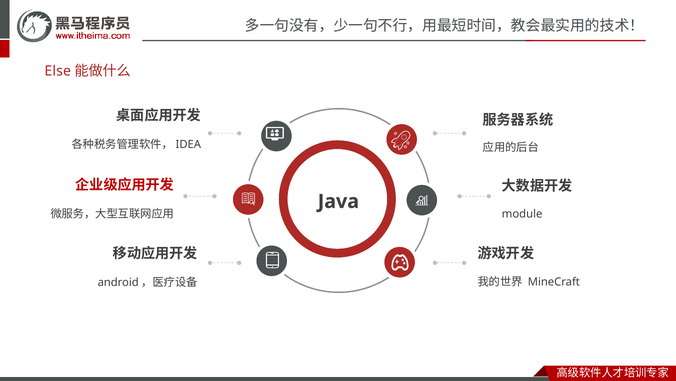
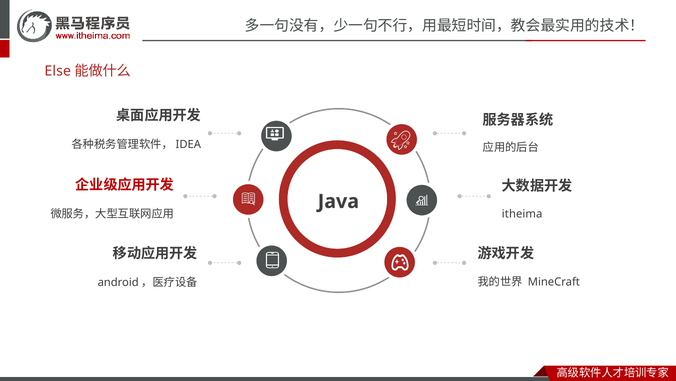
module: module -> itheima (522, 214)
